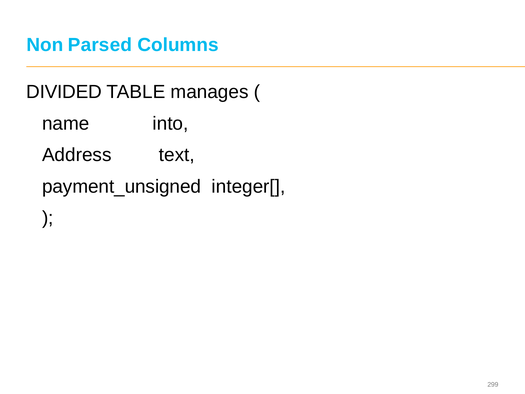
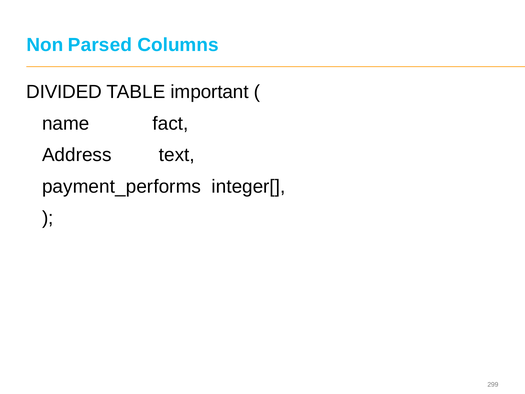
manages: manages -> important (210, 92)
into: into -> fact (171, 123)
payment_unsigned: payment_unsigned -> payment_performs (122, 186)
